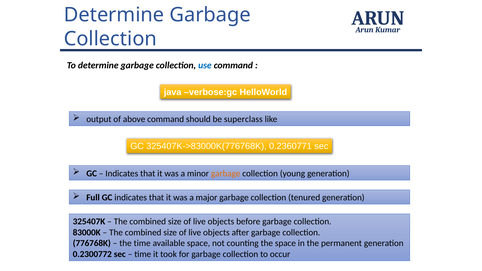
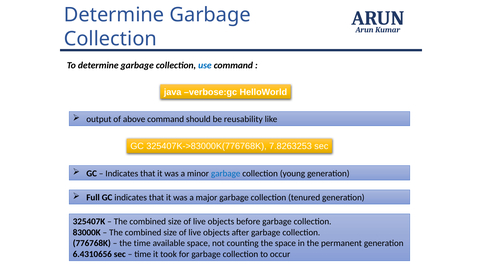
superclass: superclass -> reusability (243, 119)
0.2360771: 0.2360771 -> 7.8263253 (290, 146)
garbage colour: orange -> blue (226, 174)
0.2300772: 0.2300772 -> 6.4310656 (92, 254)
